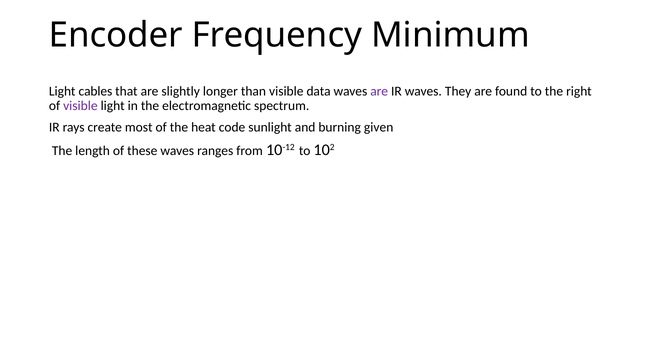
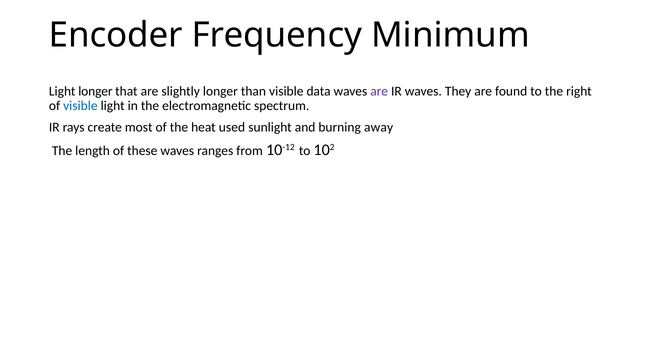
Light cables: cables -> longer (95, 91)
visible colour: purple -> blue (80, 106)
code: code -> used (232, 127)
given: given -> away (379, 127)
